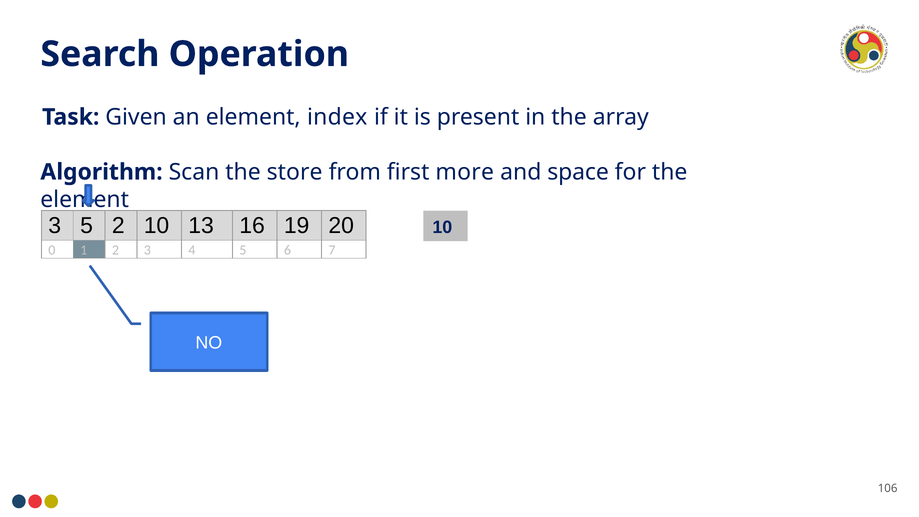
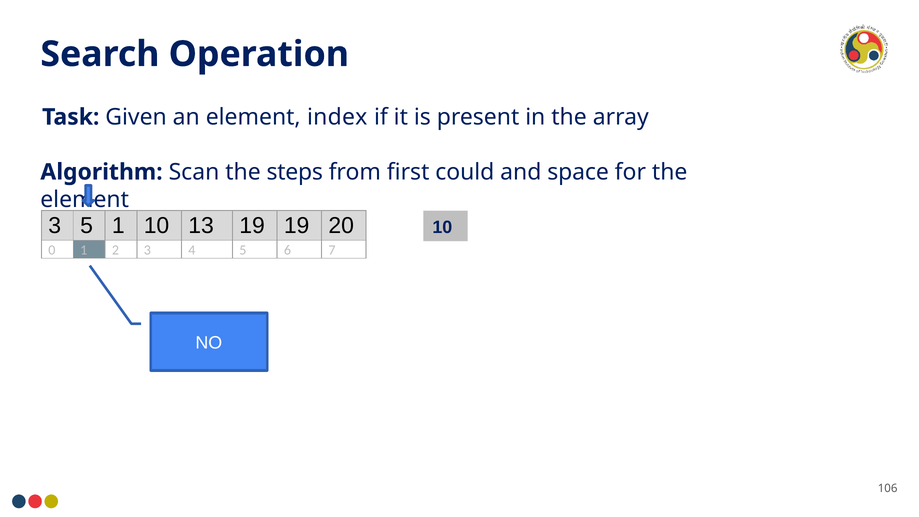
store: store -> steps (295, 172)
more: more -> could (465, 172)
5 2: 2 -> 1 (118, 226)
13 16: 16 -> 19 (252, 226)
